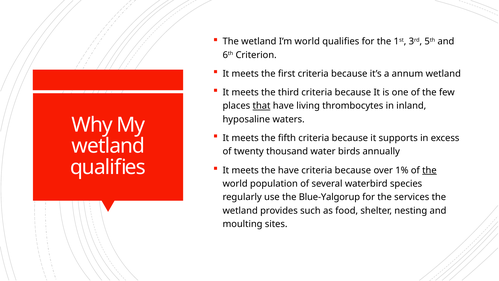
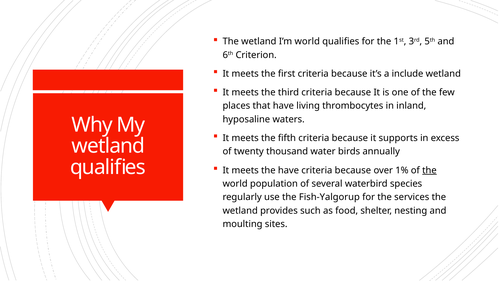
annum: annum -> include (407, 74)
that underline: present -> none (262, 106)
Blue-Yalgorup: Blue-Yalgorup -> Fish-Yalgorup (329, 197)
